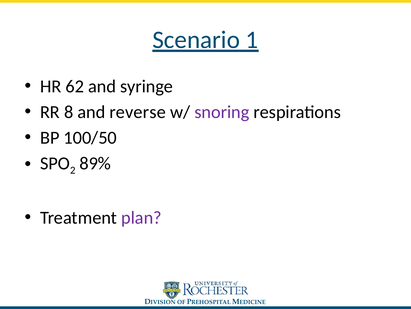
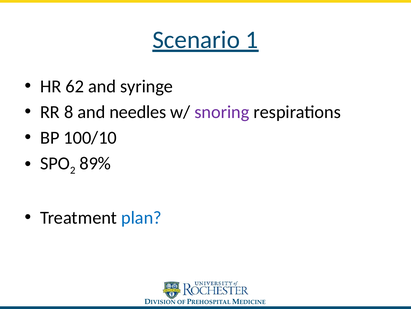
reverse: reverse -> needles (138, 112)
100/50: 100/50 -> 100/10 (90, 137)
plan colour: purple -> blue (141, 217)
